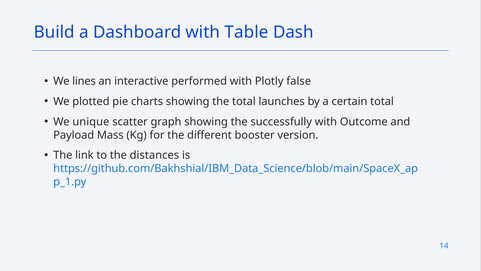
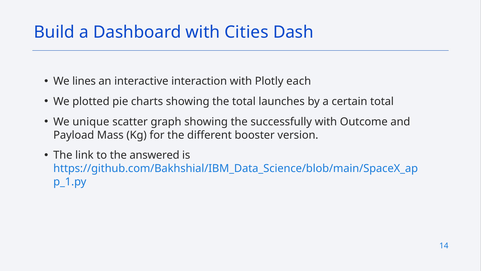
Table: Table -> Cities (246, 32)
performed: performed -> interaction (199, 81)
false: false -> each (299, 81)
distances: distances -> answered (155, 155)
